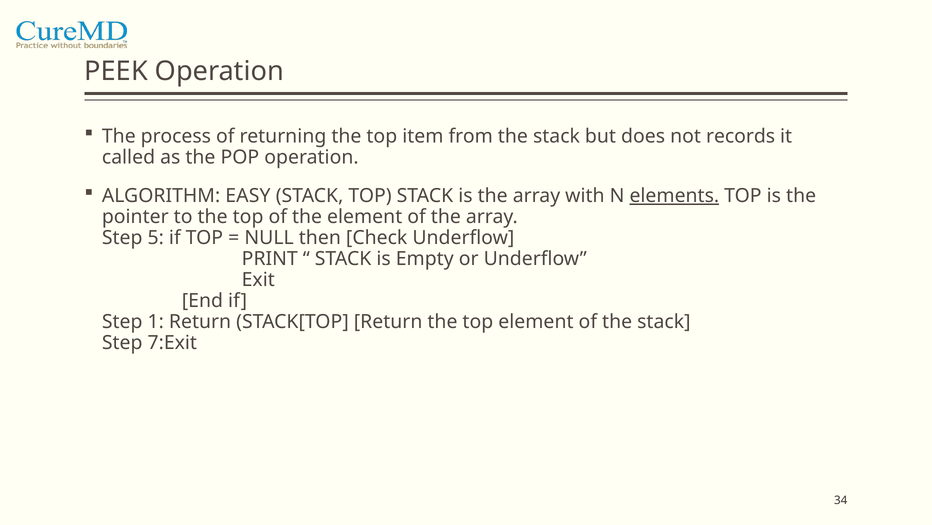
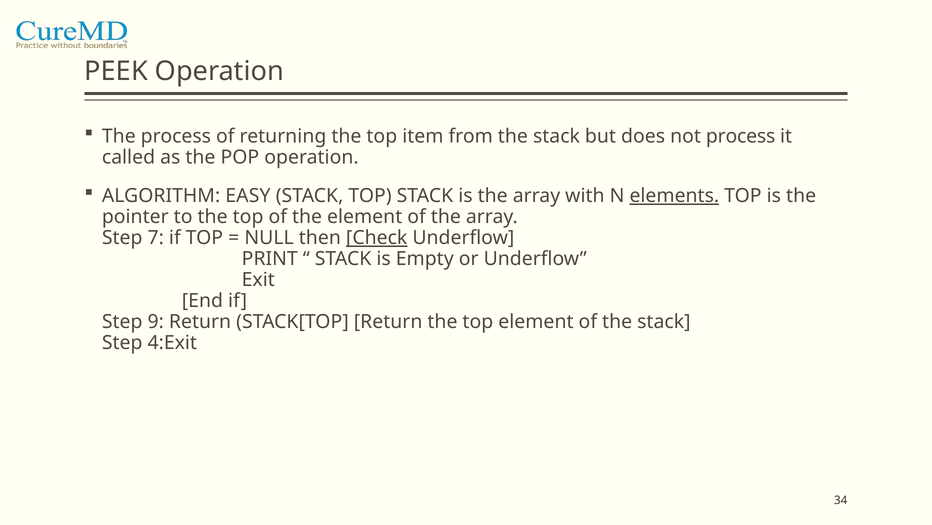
not records: records -> process (741, 136)
5: 5 -> 7 (156, 238)
Check underline: none -> present (377, 238)
1: 1 -> 9 (156, 321)
7:Exit: 7:Exit -> 4:Exit (172, 342)
